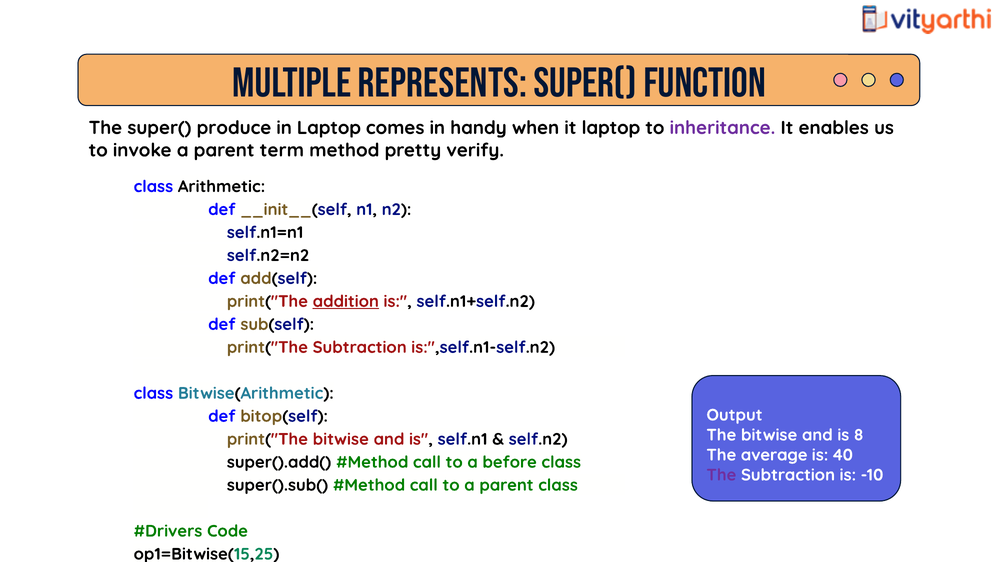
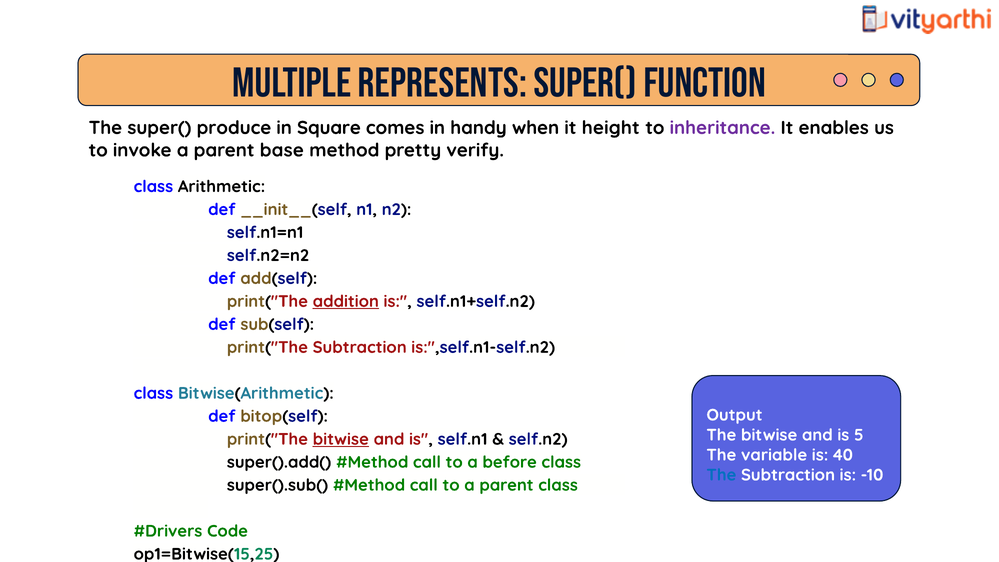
in Laptop: Laptop -> Square (329, 128)
it laptop: laptop -> height (611, 128)
term: term -> base (282, 150)
8: 8 -> 5 (859, 435)
bitwise underline: none -> present (341, 439)
average: average -> variable (774, 455)
The colour: purple -> blue (721, 475)
